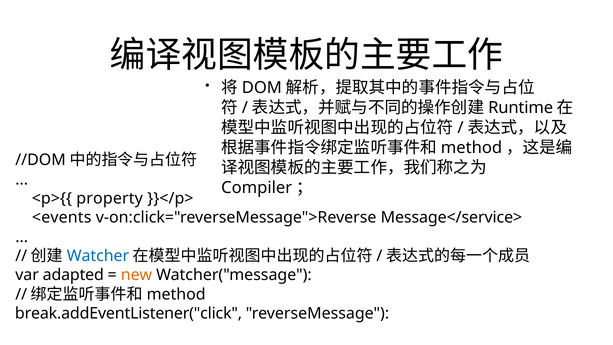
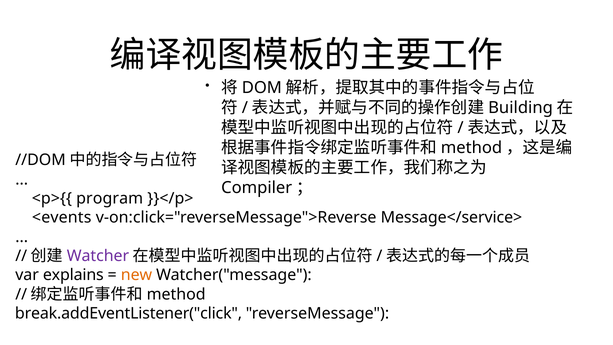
Runtime: Runtime -> Building (521, 108)
property: property -> program (110, 198)
Watcher colour: blue -> purple (98, 256)
adapted: adapted -> explains (73, 275)
